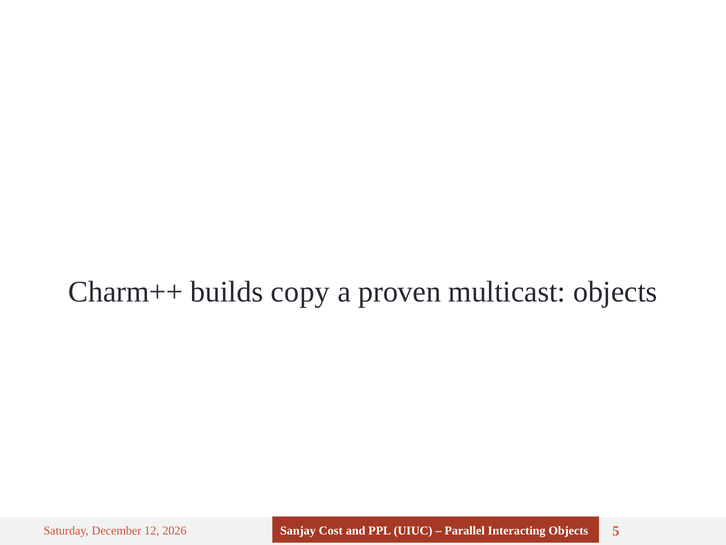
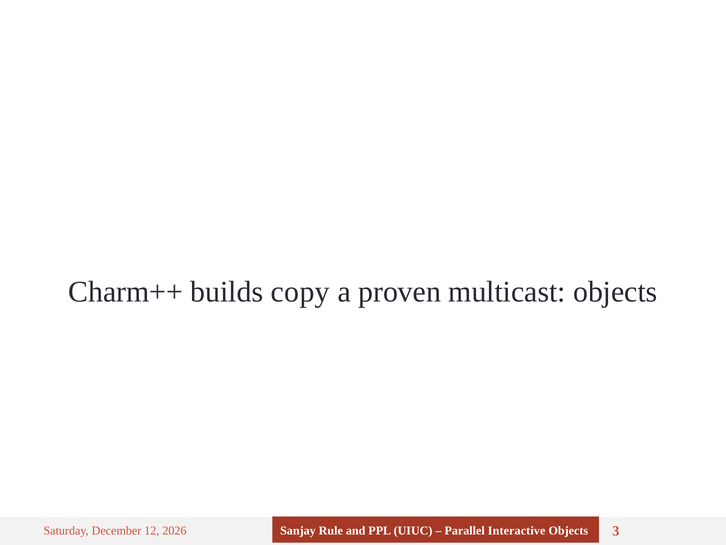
Cost: Cost -> Rule (331, 530)
Interacting: Interacting -> Interactive (517, 530)
5: 5 -> 3 (616, 531)
